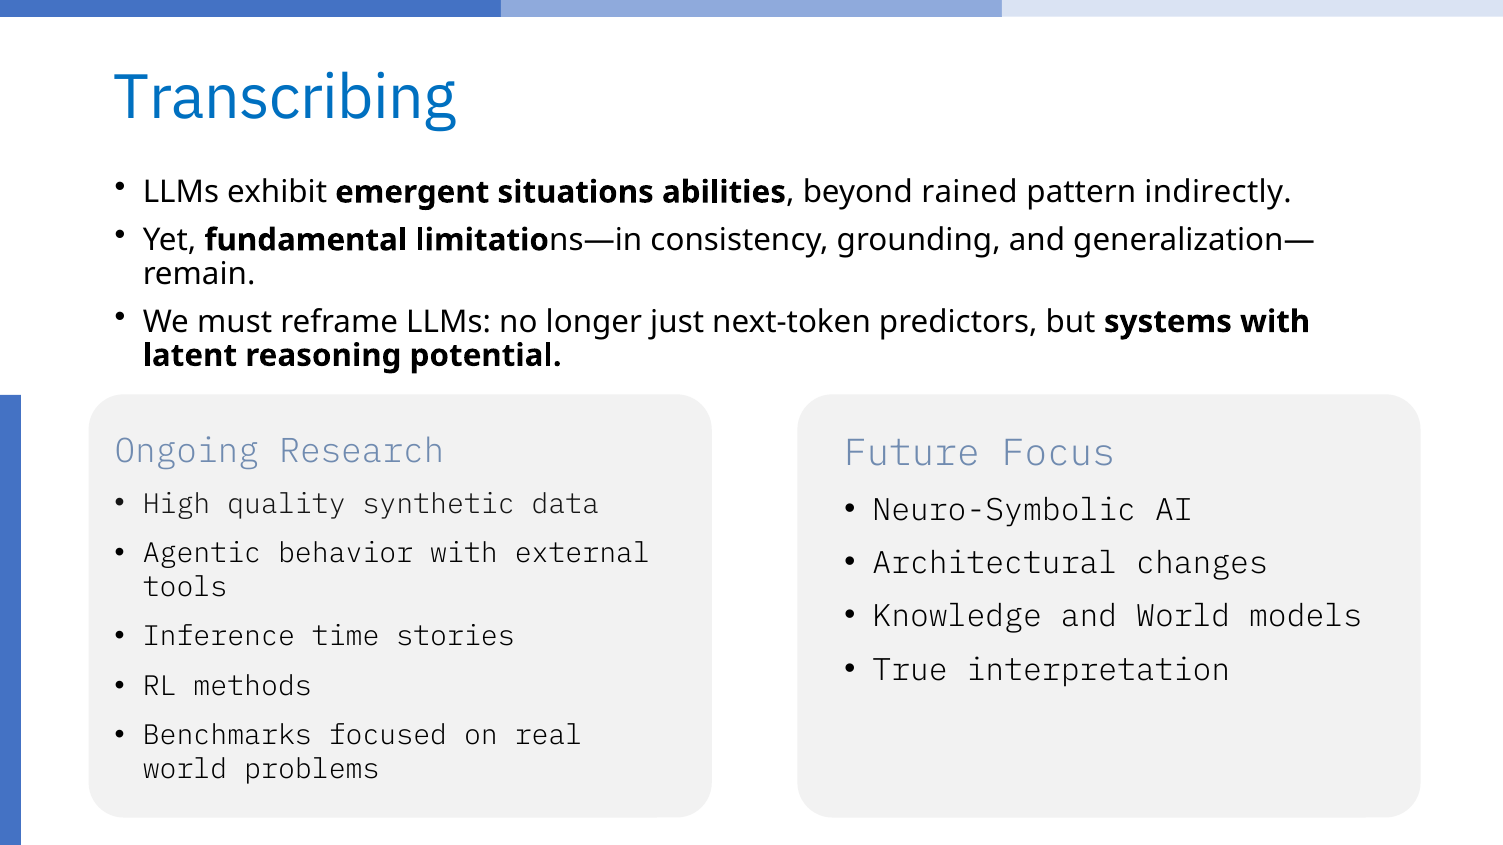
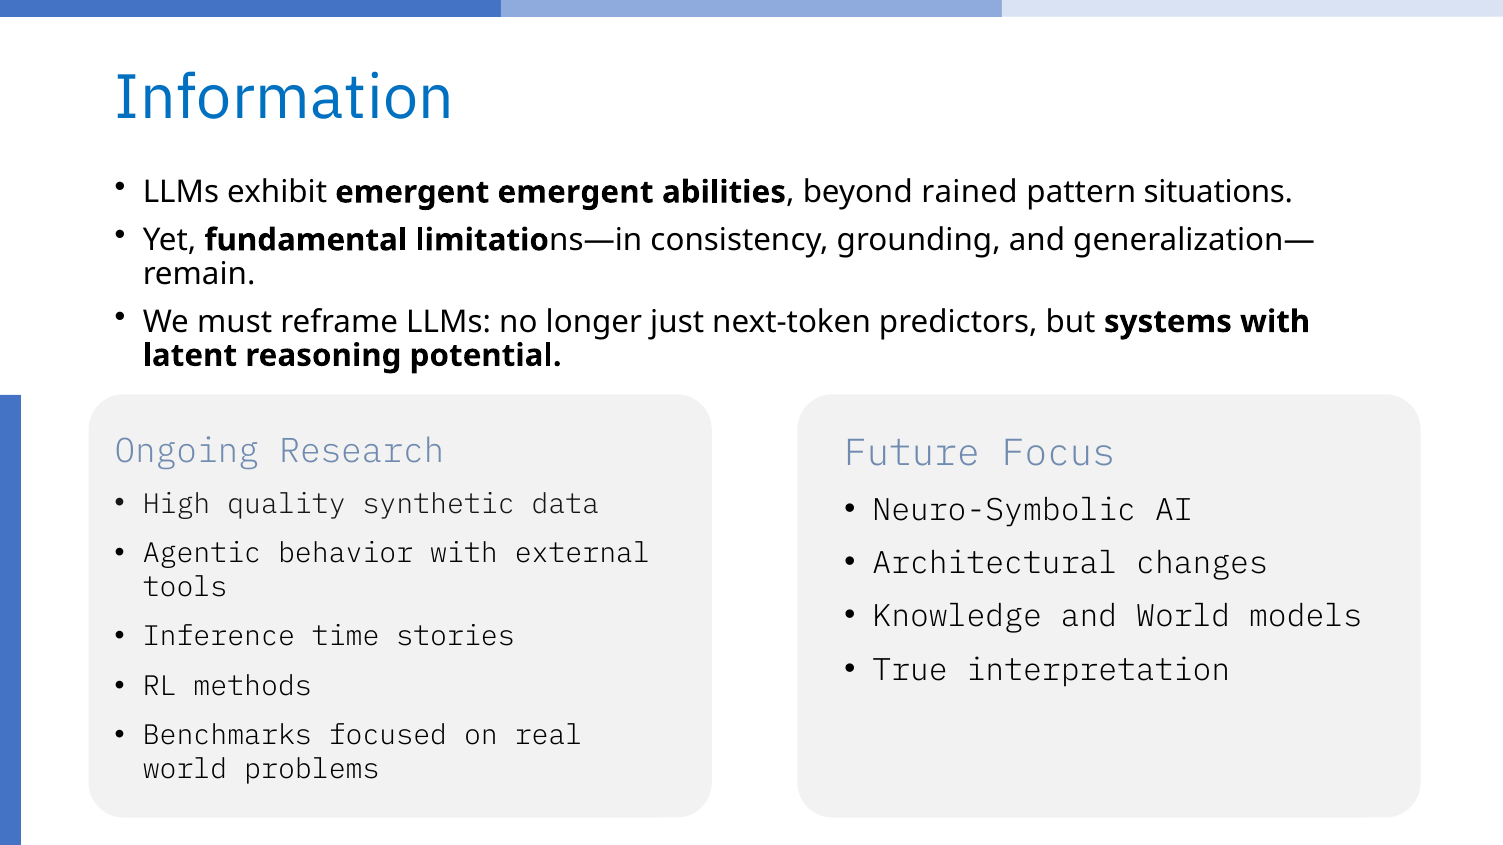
Transcribing: Transcribing -> Information (285, 98)
emergent situations: situations -> emergent (576, 192)
indirectly: indirectly -> situations (1218, 192)
